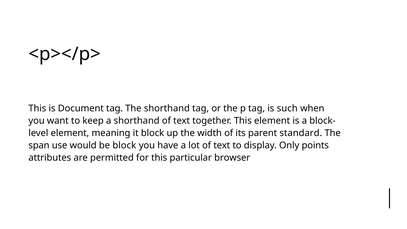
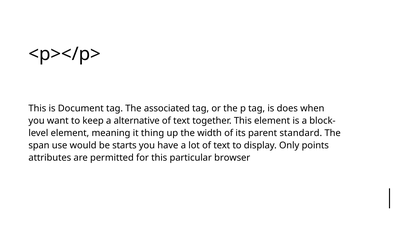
The shorthand: shorthand -> associated (167, 108)
such: such -> does (287, 108)
a shorthand: shorthand -> alternative (137, 121)
it block: block -> thing (153, 133)
be block: block -> starts (124, 145)
